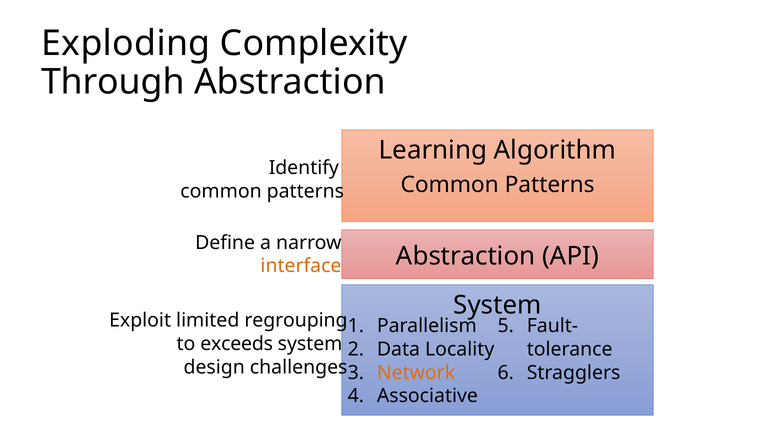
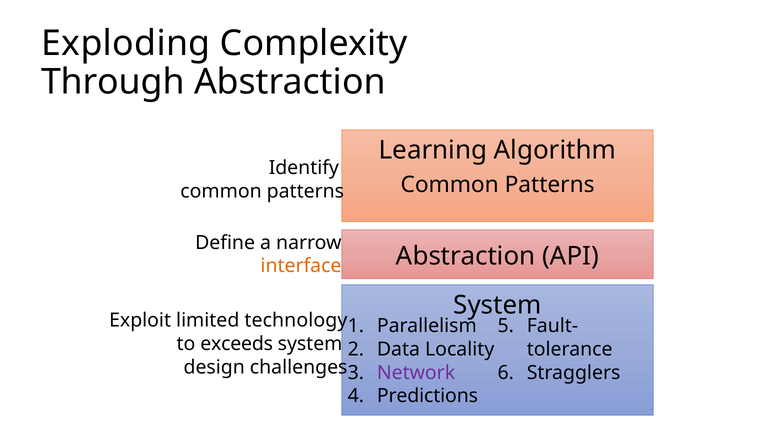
regrouping: regrouping -> technology (296, 321)
Network colour: orange -> purple (416, 373)
Associative: Associative -> Predictions (427, 396)
